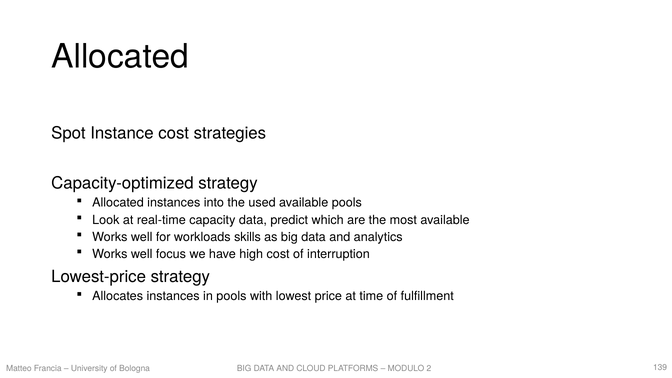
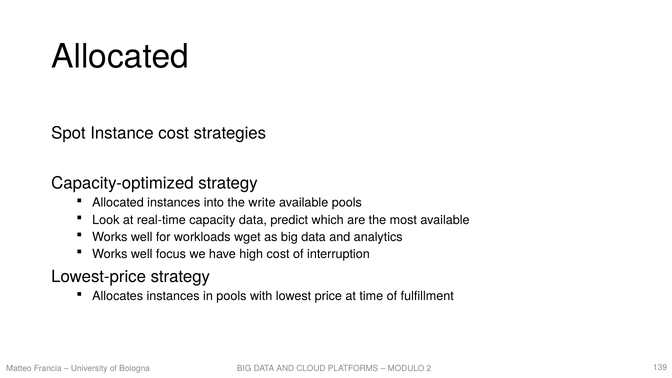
used: used -> write (262, 203)
skills: skills -> wget (247, 237)
